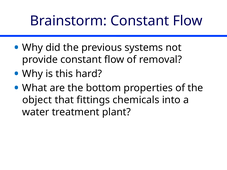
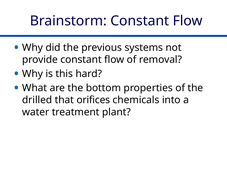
object: object -> drilled (37, 100)
fittings: fittings -> orifices (93, 100)
